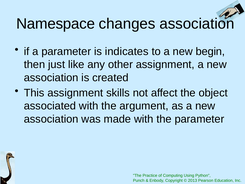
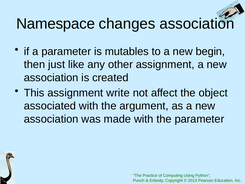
indicates: indicates -> mutables (127, 51)
skills: skills -> write (118, 93)
